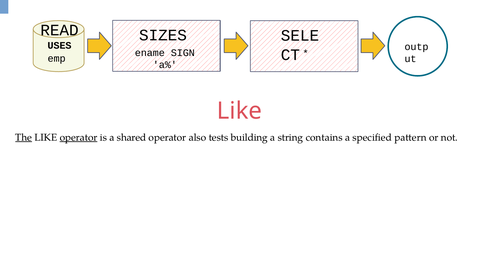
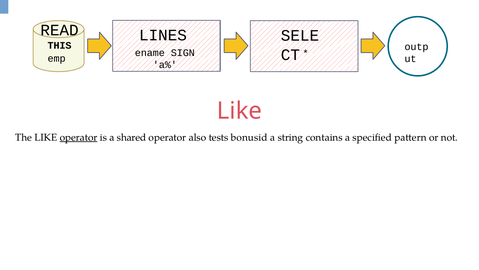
SIZES: SIZES -> LINES (163, 35)
USES: USES -> THIS (60, 45)
The underline: present -> none (24, 137)
building: building -> bonusid (249, 137)
